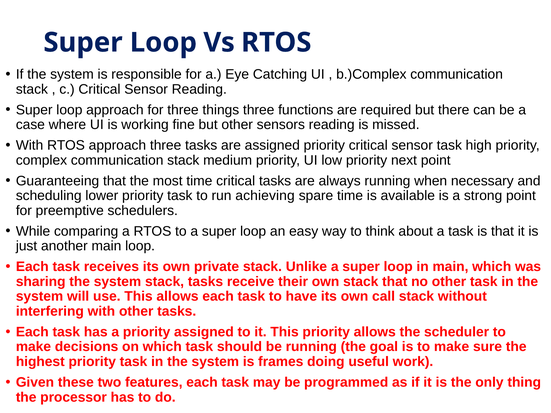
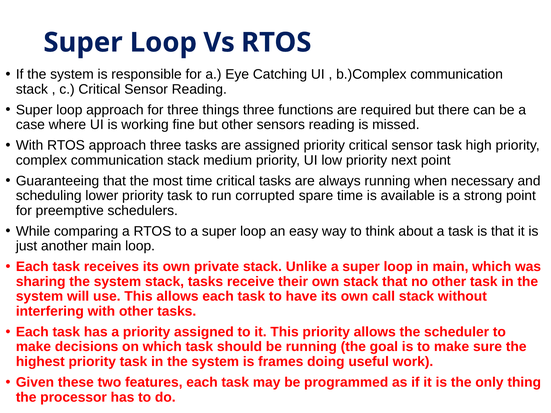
achieving: achieving -> corrupted (265, 196)
